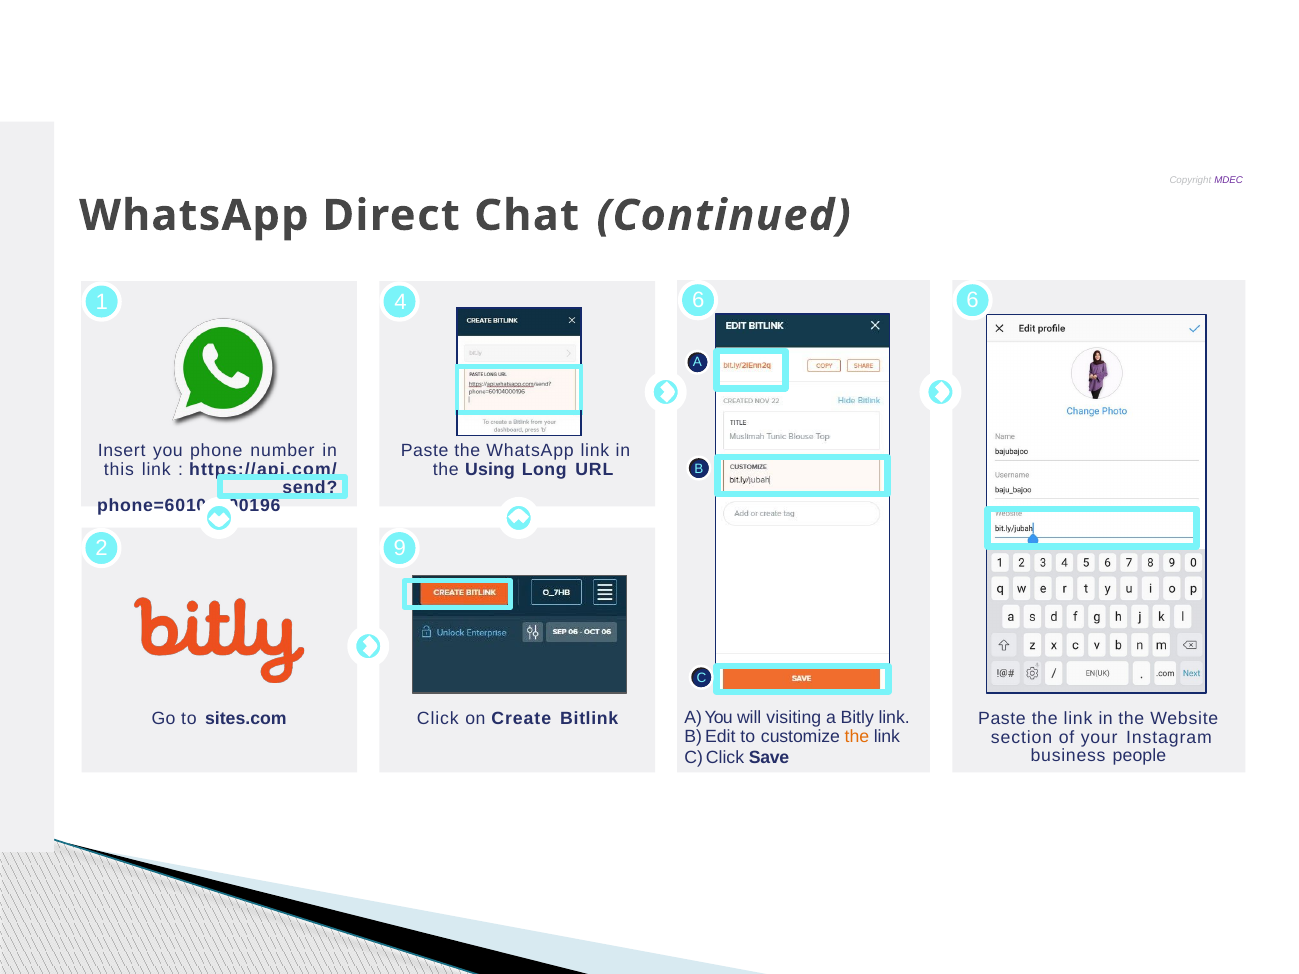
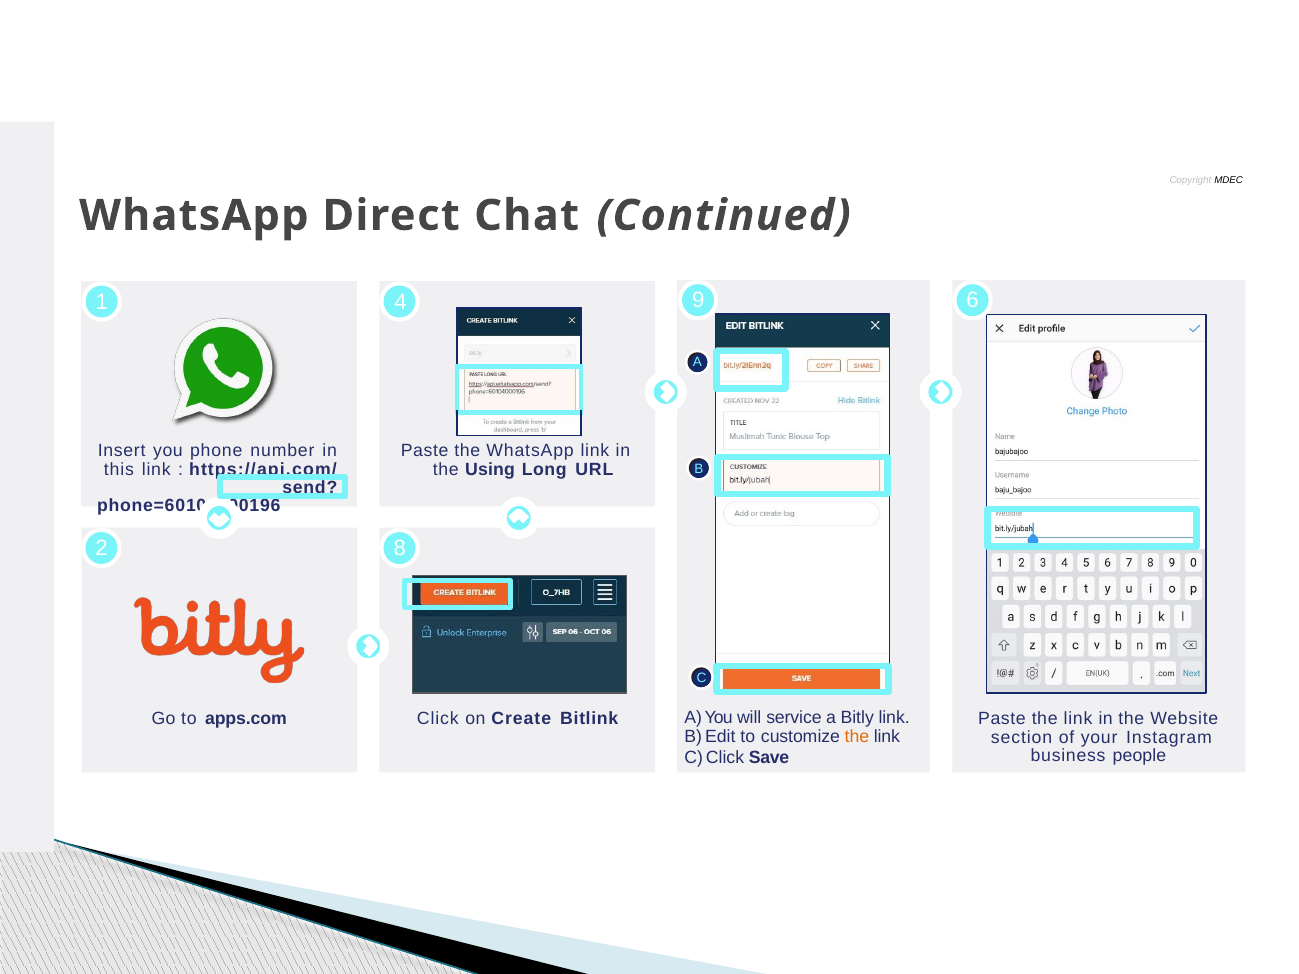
MDEC colour: purple -> black (1229, 180)
4 6: 6 -> 9 (698, 301)
9: 9 -> 8 (400, 549)
sites.com: sites.com -> apps.com (246, 719)
visiting: visiting -> service (794, 718)
